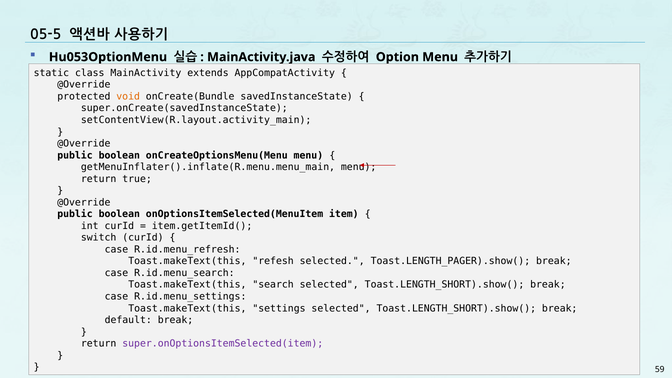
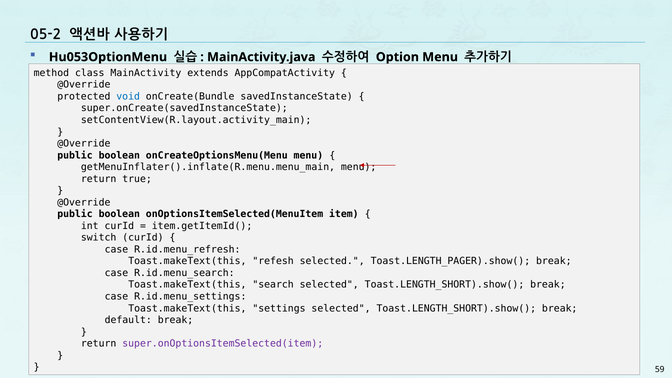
05-5: 05-5 -> 05-2 (46, 35)
static: static -> method (51, 73)
void colour: orange -> blue (128, 96)
